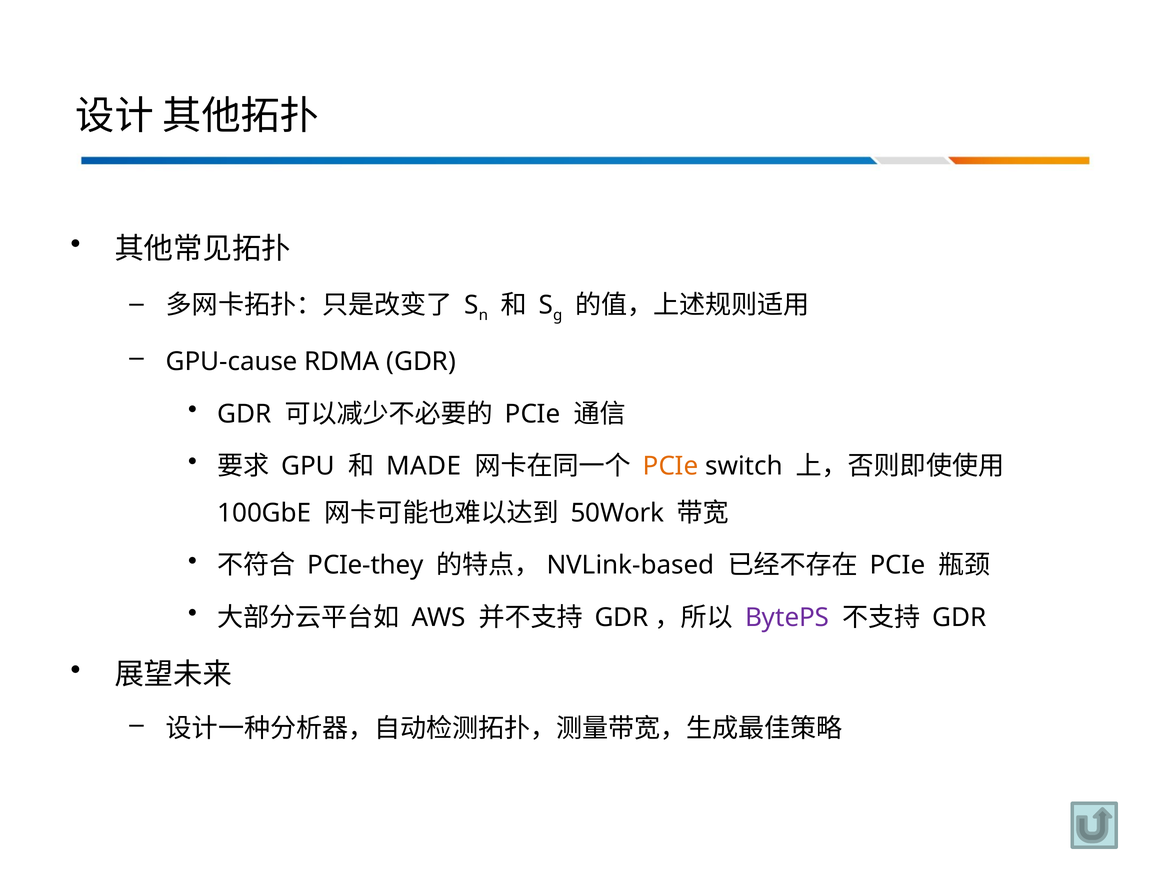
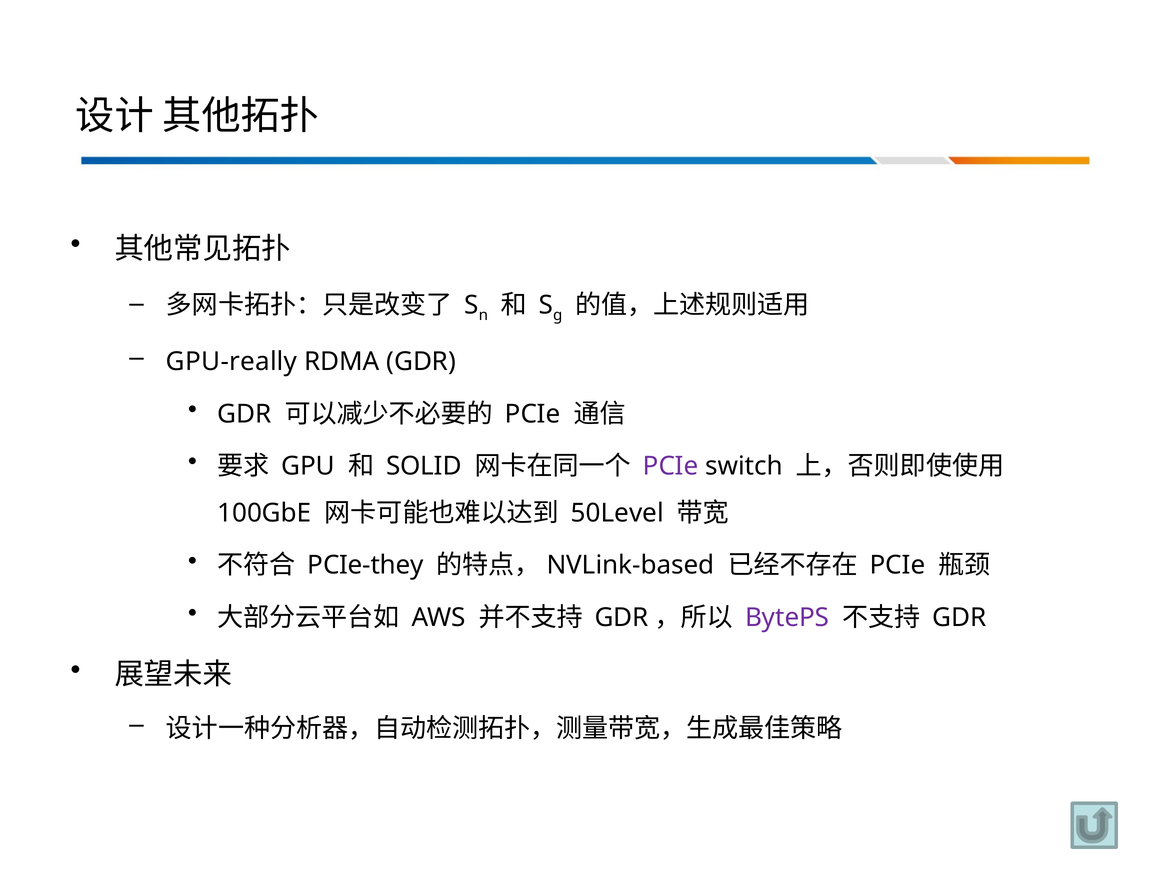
GPU-cause: GPU-cause -> GPU-really (232, 361)
MADE: MADE -> SOLID (424, 466)
PCIe colour: orange -> purple (671, 466)
50Work: 50Work -> 50Level (617, 513)
